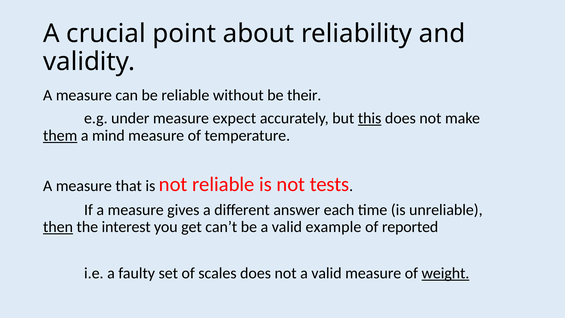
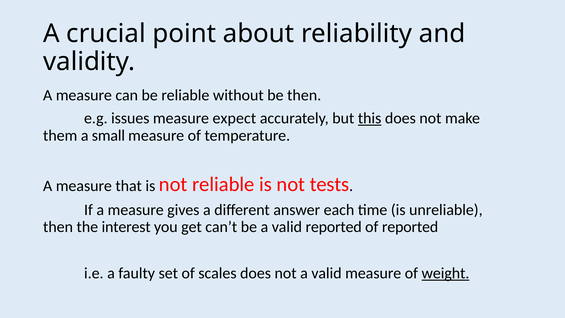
be their: their -> then (304, 95)
under: under -> issues (130, 118)
them underline: present -> none (60, 135)
mind: mind -> small (108, 135)
then underline: present -> none (58, 227)
valid example: example -> reported (334, 227)
